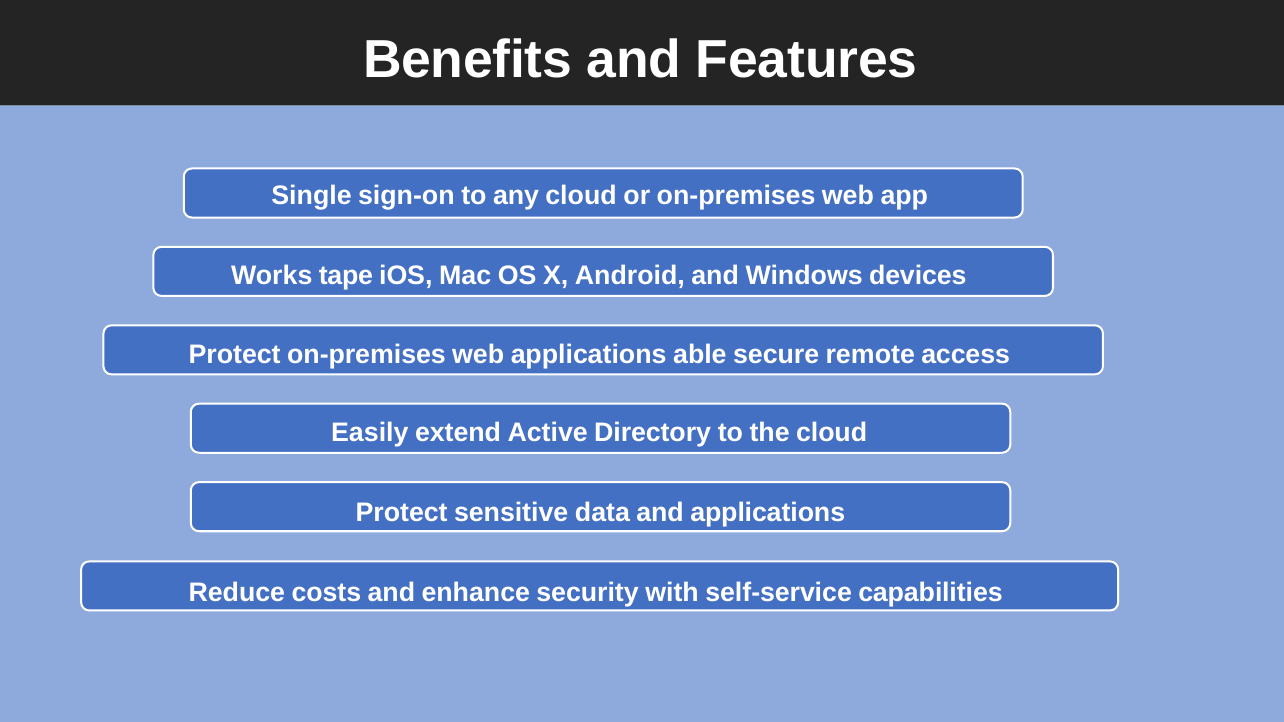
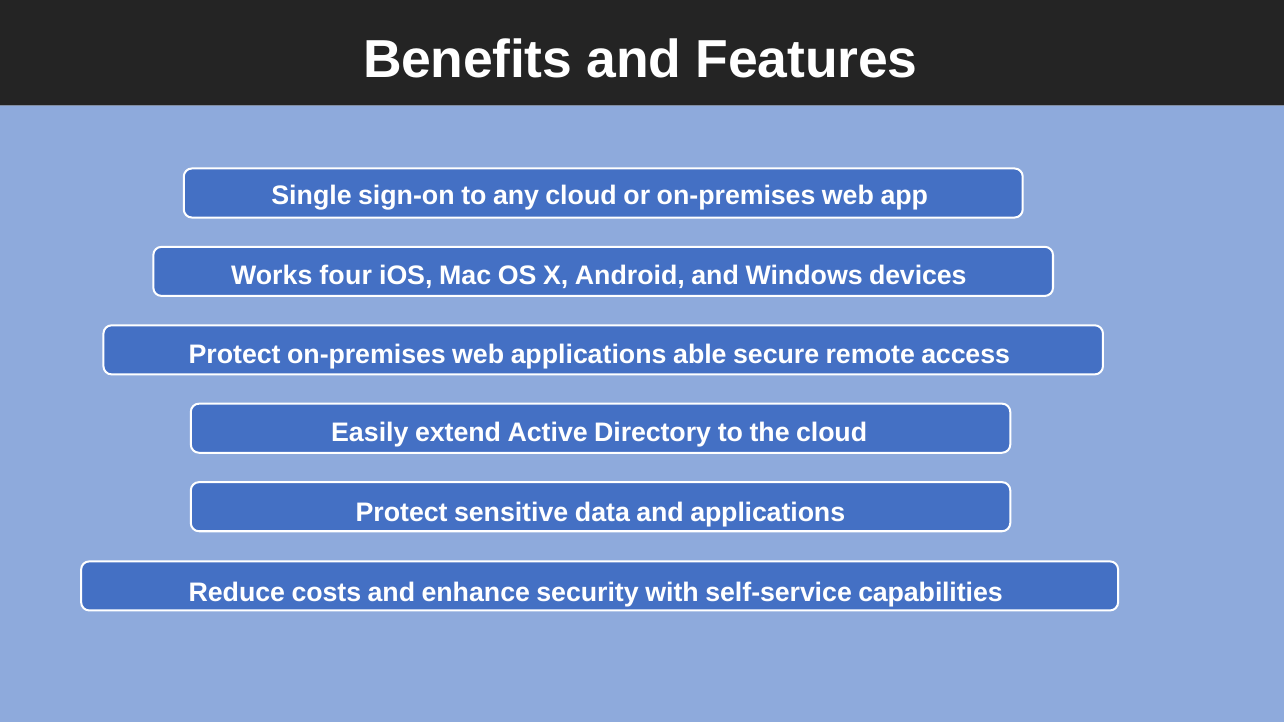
tape: tape -> four (346, 276)
